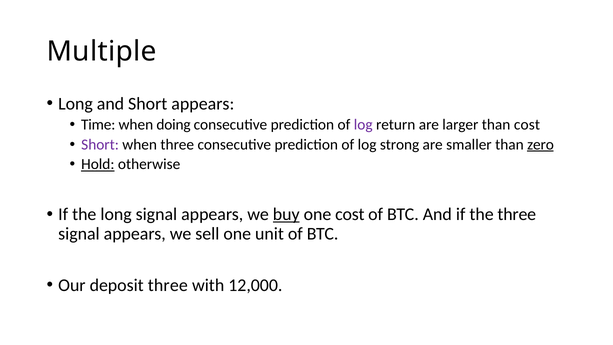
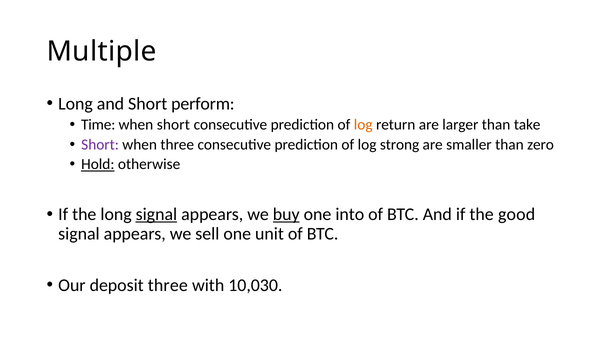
Short appears: appears -> perform (203, 104)
when doing: doing -> short (173, 125)
log colour: purple -> orange (363, 125)
than cost: cost -> take (527, 125)
zero underline: present -> none (541, 145)
signal underline: none -> present (156, 214)
one cost: cost -> into (350, 214)
the three: three -> good (517, 214)
12,000: 12,000 -> 10,030 (255, 285)
